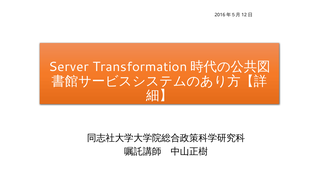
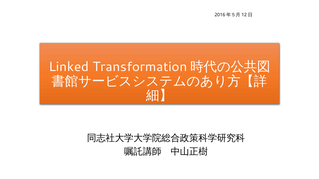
Server: Server -> Linked (69, 67)
